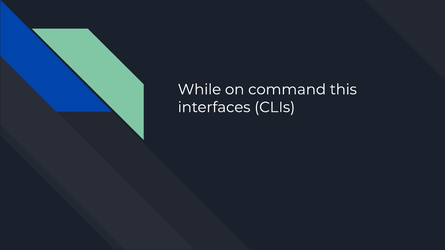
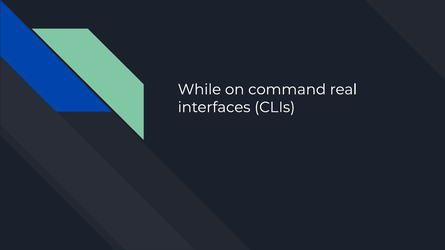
this: this -> real (343, 90)
